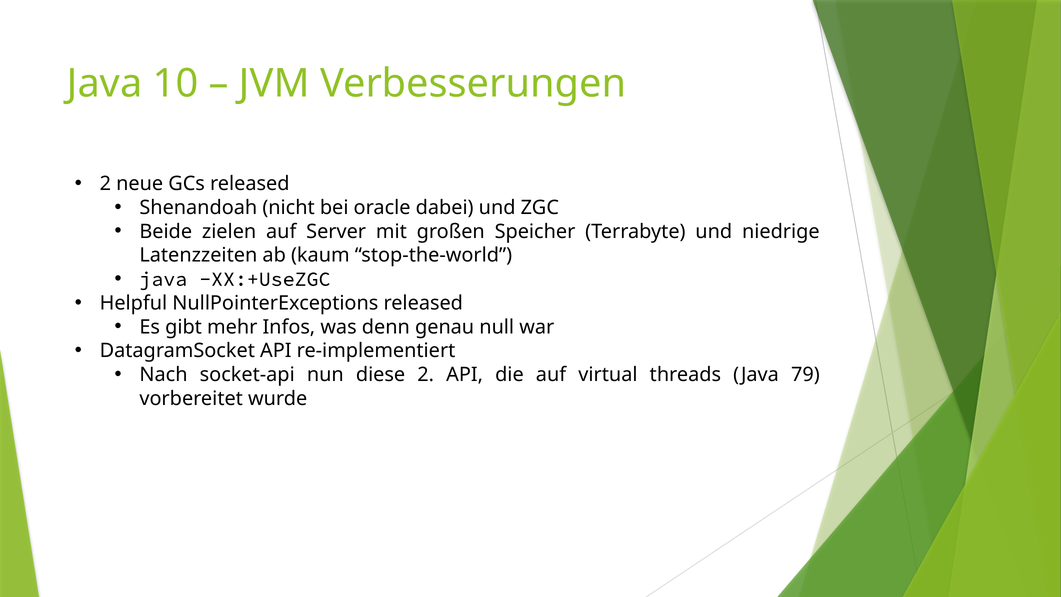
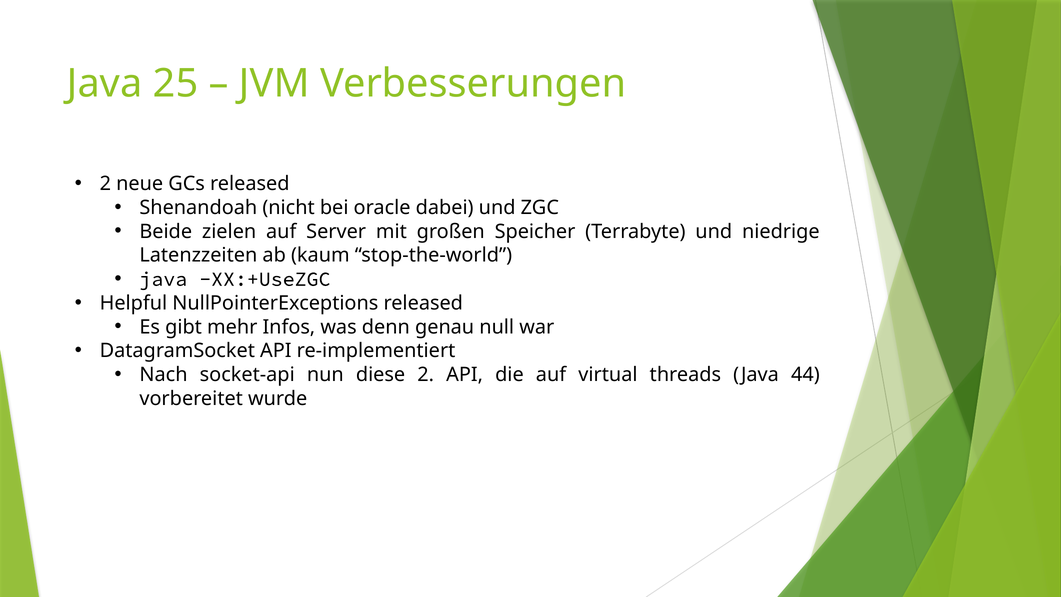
10: 10 -> 25 (176, 84)
79: 79 -> 44 (805, 375)
